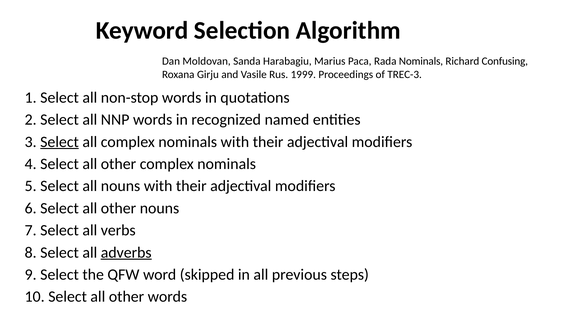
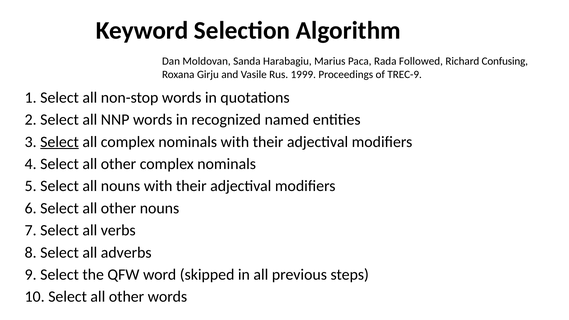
Rada Nominals: Nominals -> Followed (421, 61)
TREC-3: TREC-3 -> TREC-9 (405, 74)
adverbs underline: present -> none (126, 253)
